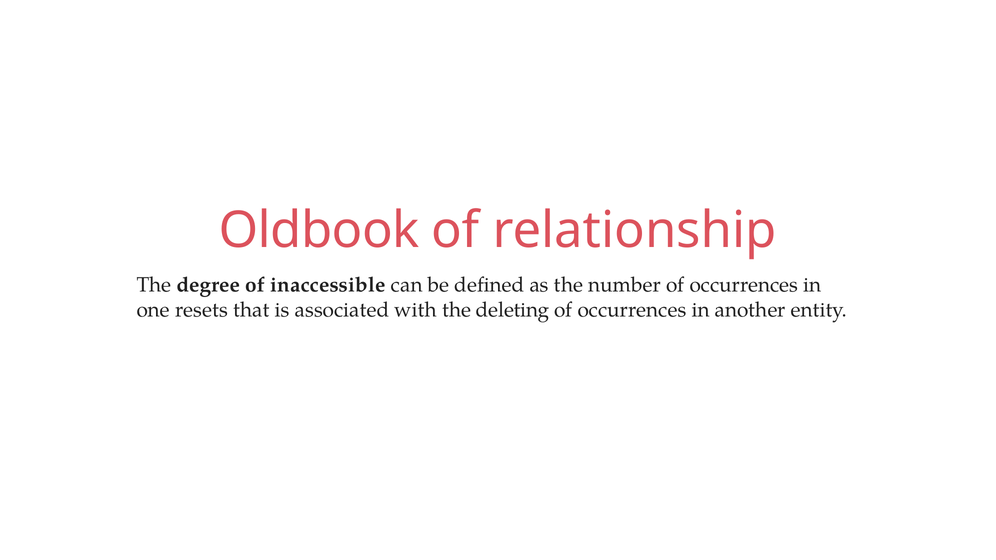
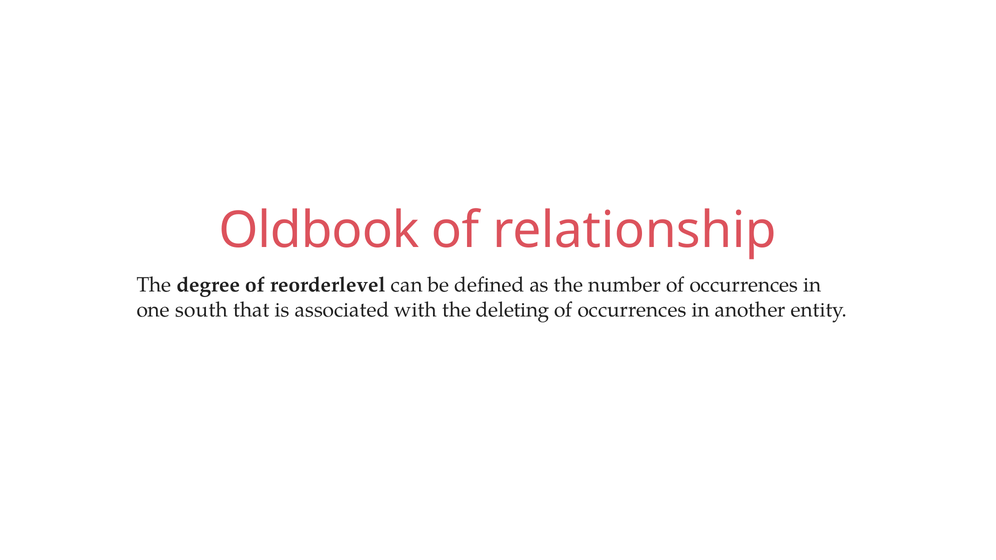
inaccessible: inaccessible -> reorderlevel (328, 285)
resets: resets -> south (202, 310)
